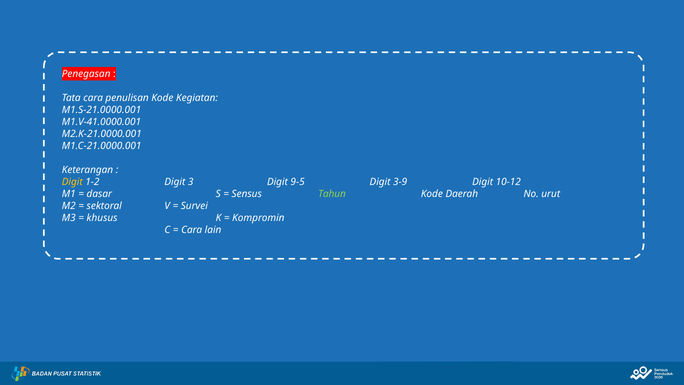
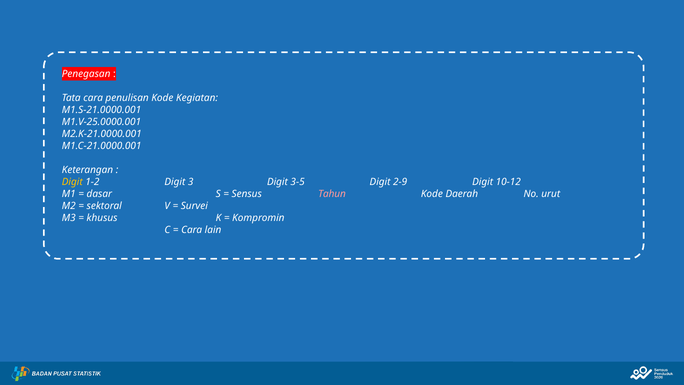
M1.V-41.0000.001: M1.V-41.0000.001 -> M1.V-25.0000.001 (101, 122)
9-5: 9-5 -> 3-5 (298, 182)
3-9: 3-9 -> 2-9 (400, 182)
Tahun colour: light green -> pink (332, 194)
